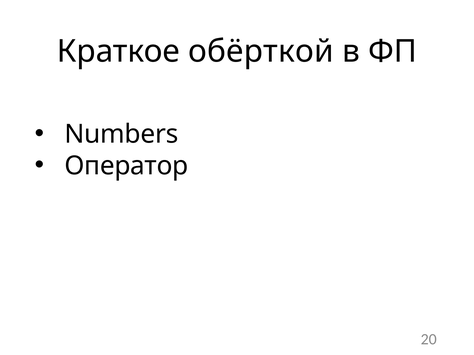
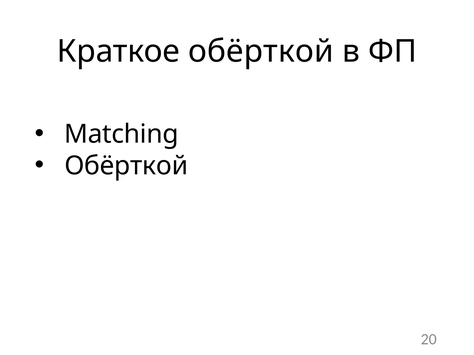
Numbers: Numbers -> Matching (121, 134)
Оператор: Оператор -> Обёрткой (126, 166)
